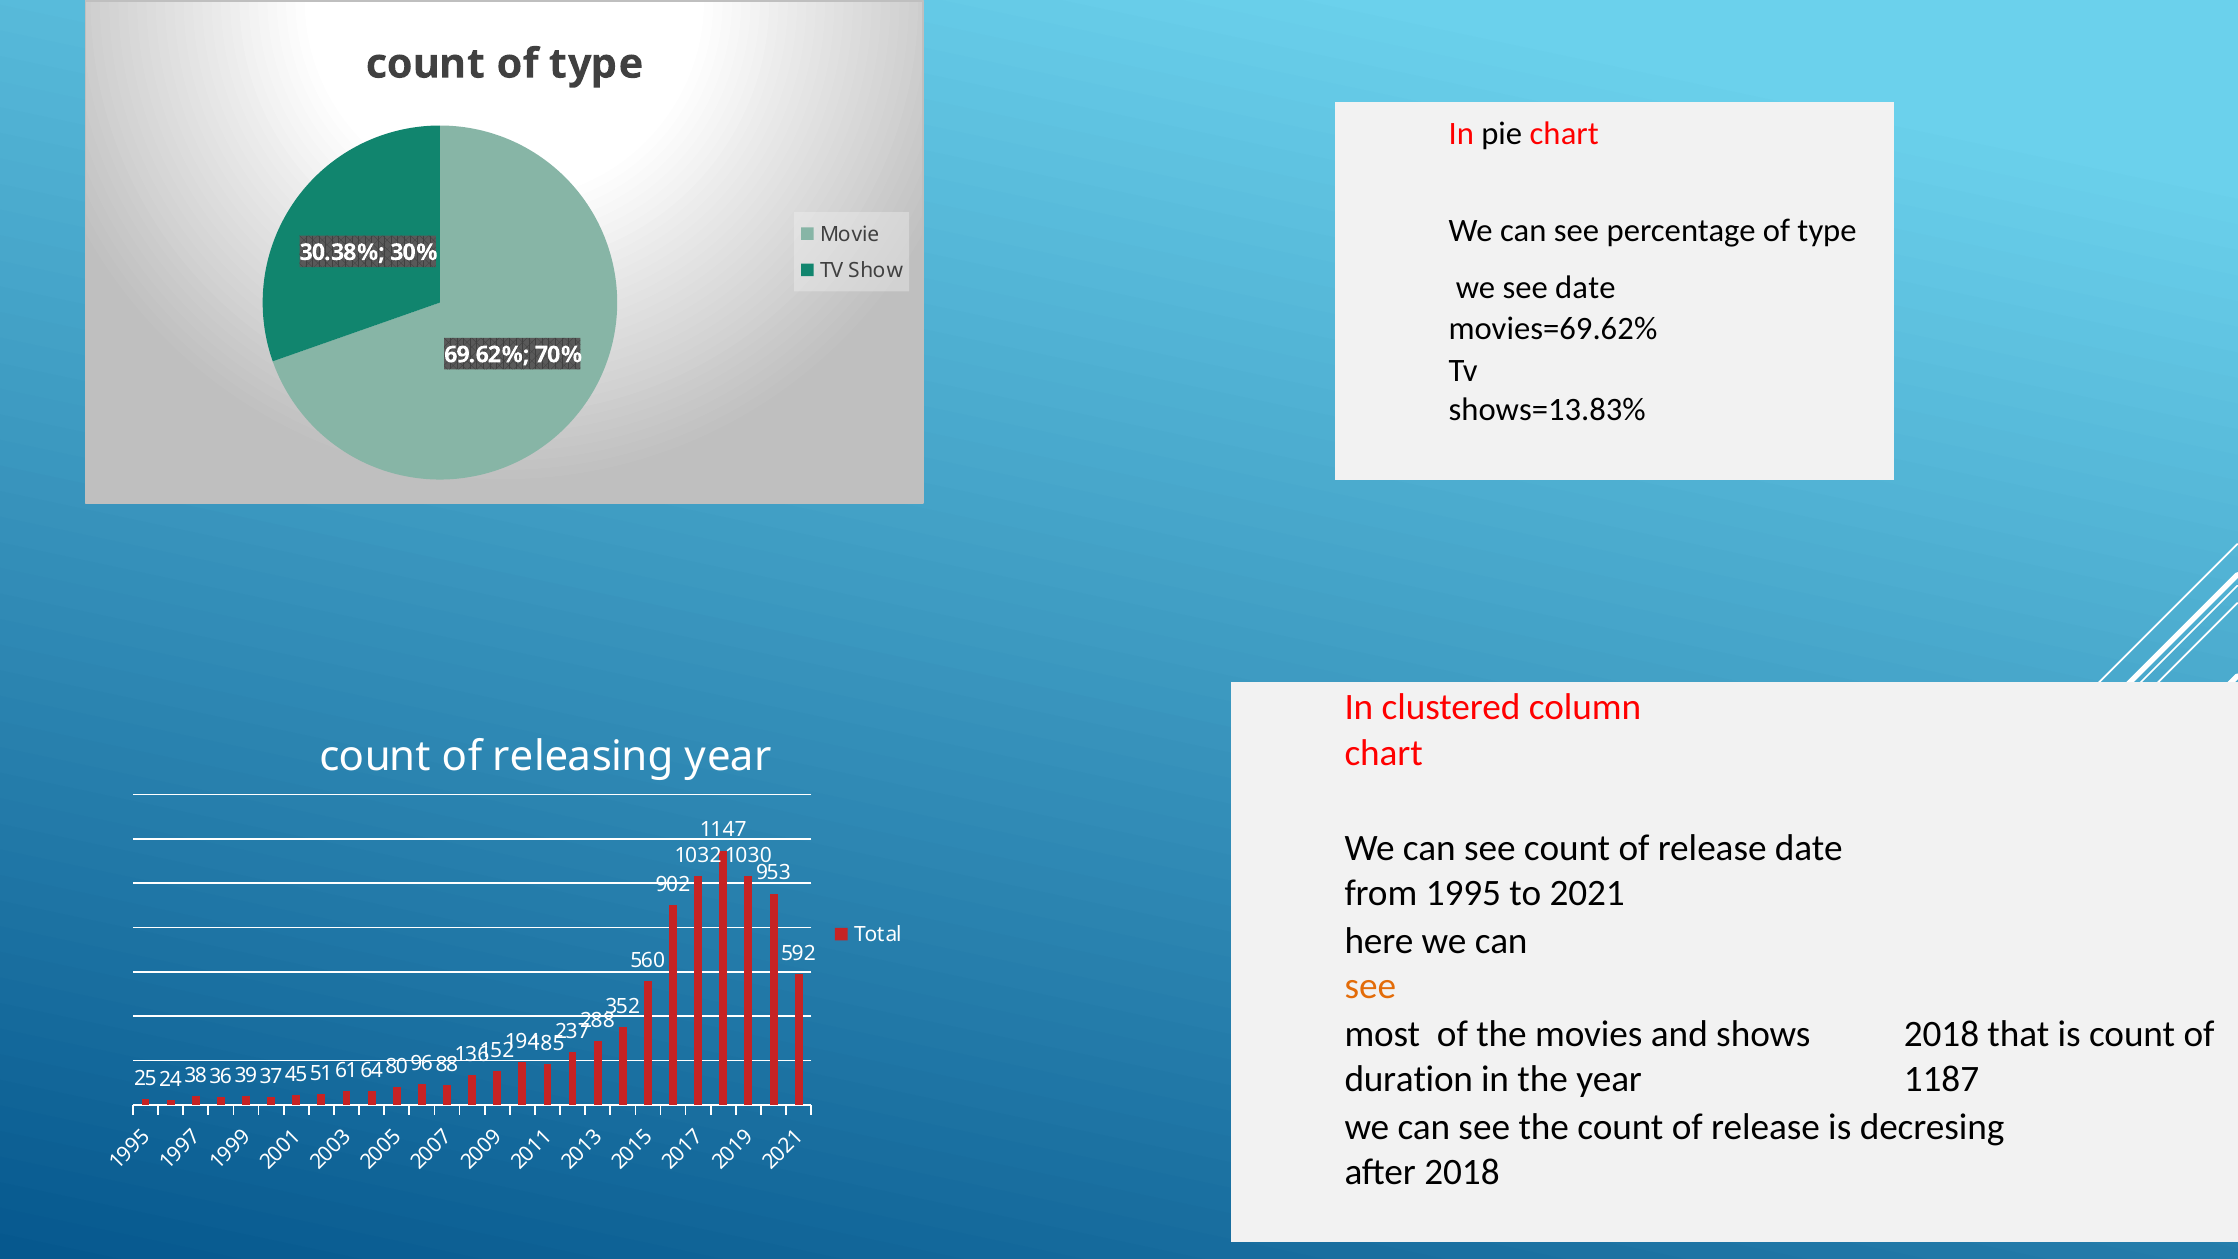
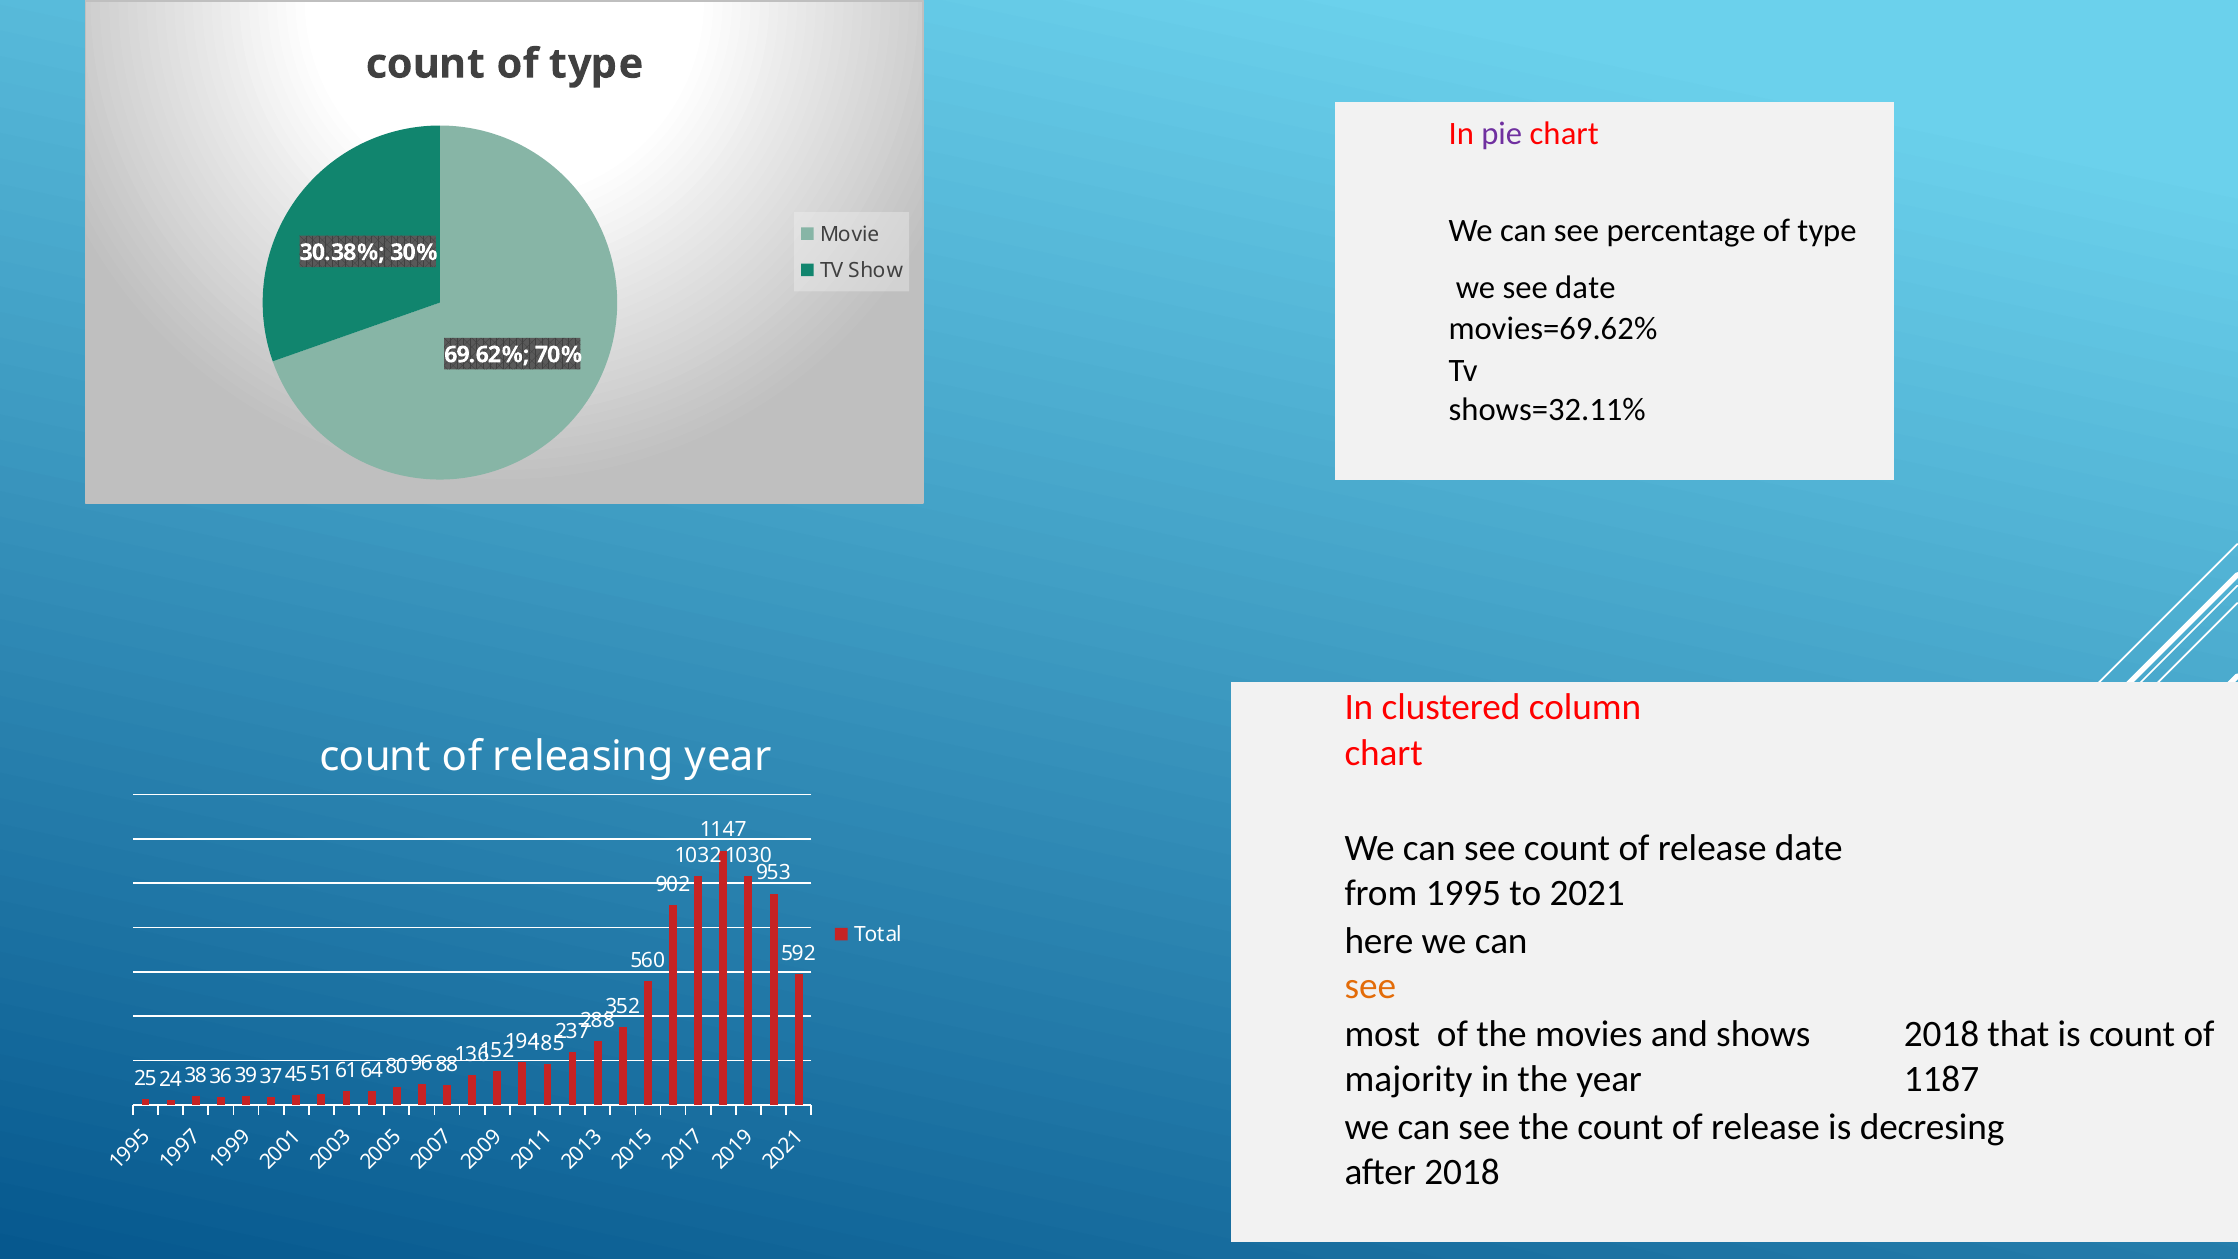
pie colour: black -> purple (1502, 133)
shows=13.83%: shows=13.83% -> shows=32.11% (1547, 410)
duration: duration -> majority (1409, 1079)
